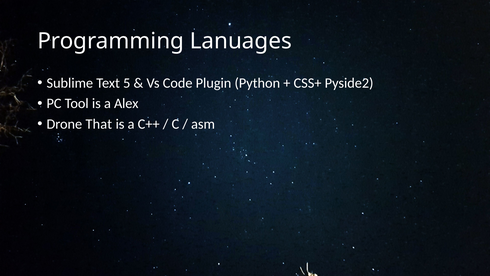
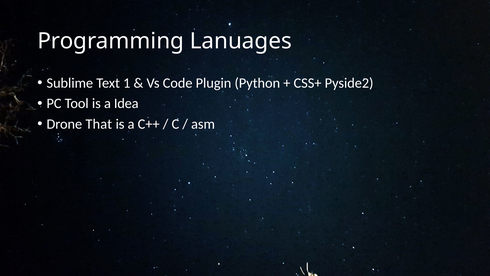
5: 5 -> 1 (127, 83)
Alex: Alex -> Idea (126, 103)
